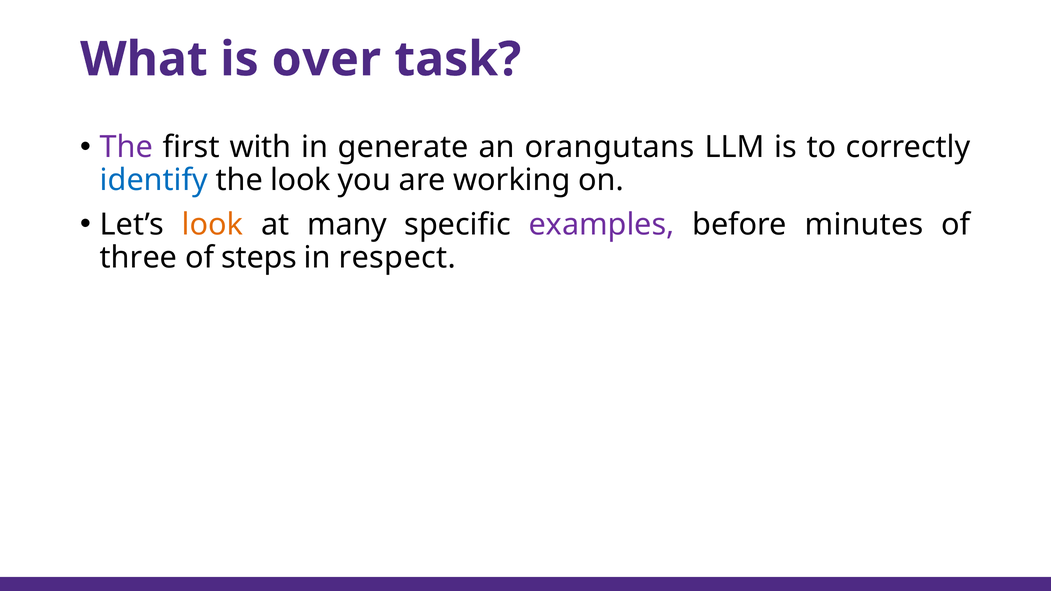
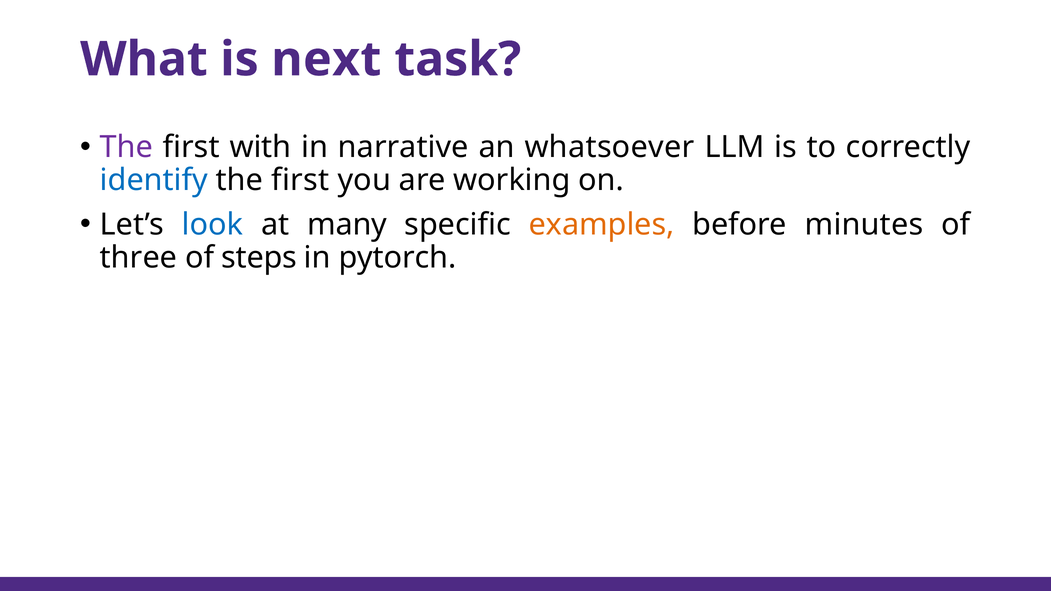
over: over -> next (326, 59)
generate: generate -> narrative (403, 147)
orangutans: orangutans -> whatsoever (610, 147)
look: look -> first (300, 180)
look colour: orange -> blue (213, 224)
examples colour: purple -> orange (602, 224)
respect: respect -> pytorch (397, 258)
